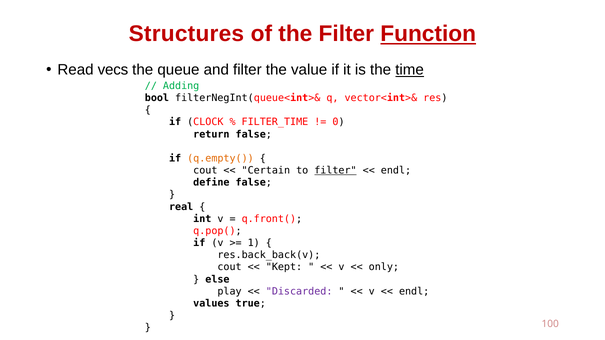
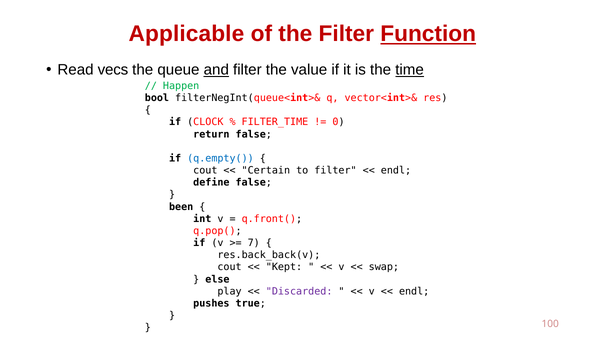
Structures: Structures -> Applicable (186, 34)
and underline: none -> present (216, 70)
Adding: Adding -> Happen (181, 86)
q.empty( colour: orange -> blue (220, 159)
filter underline: present -> none (335, 171)
real: real -> been (181, 207)
1: 1 -> 7 (254, 243)
only: only -> swap (384, 267)
values: values -> pushes (211, 304)
